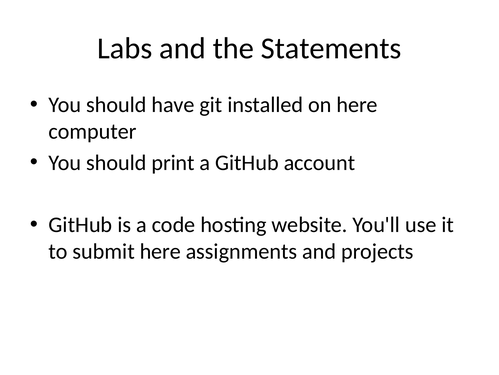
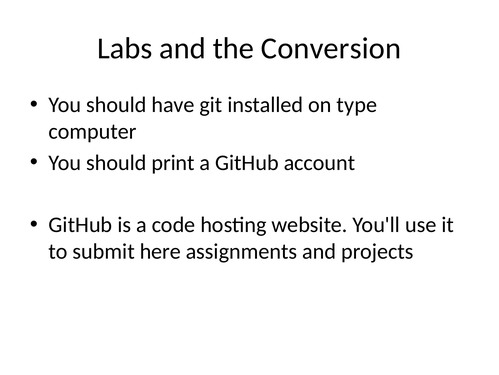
Statements: Statements -> Conversion (331, 48)
on here: here -> type (357, 105)
